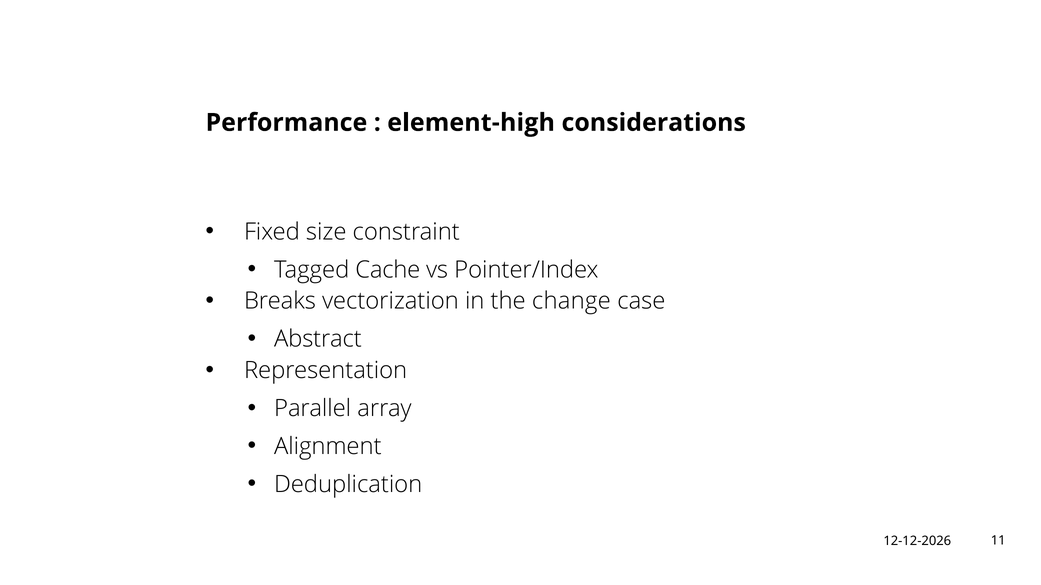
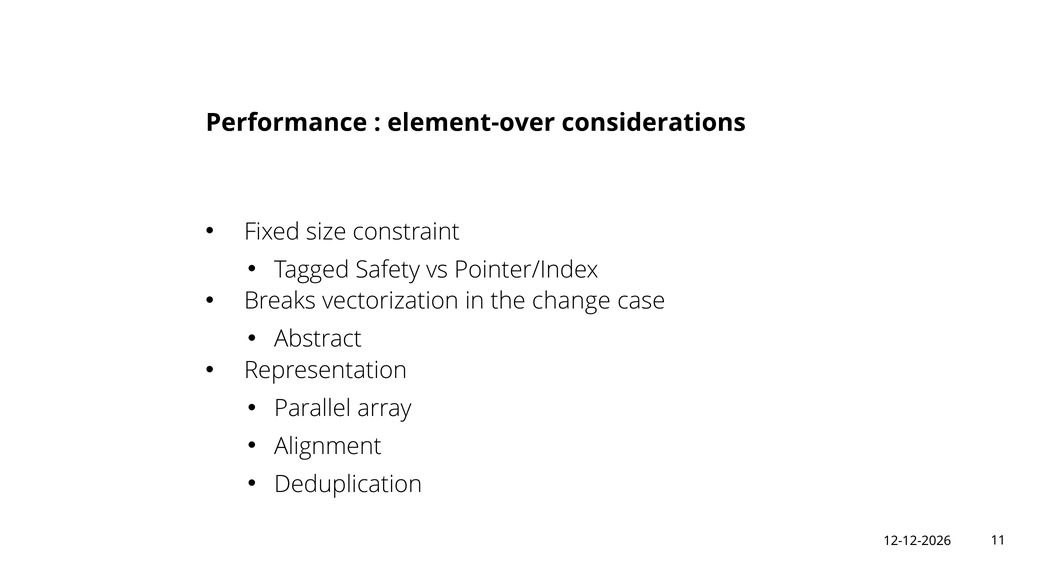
element-high: element-high -> element-over (471, 123)
Cache: Cache -> Safety (388, 270)
